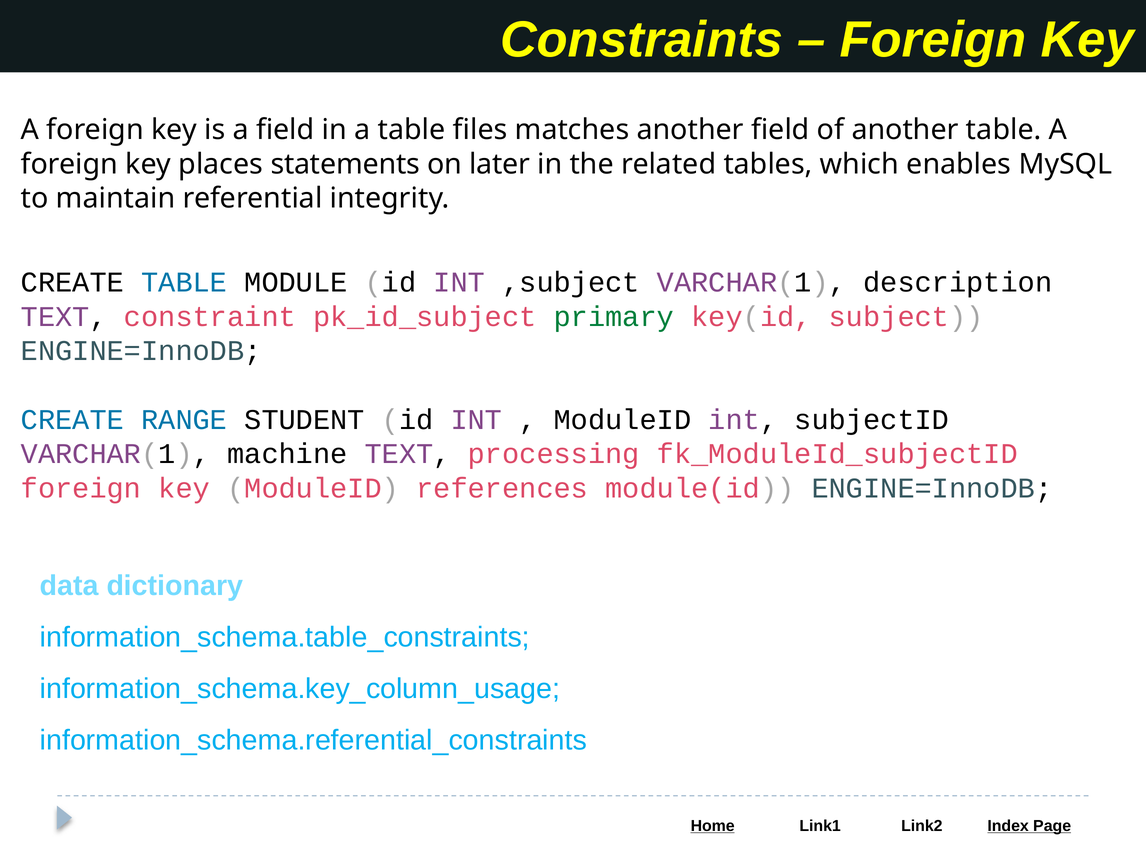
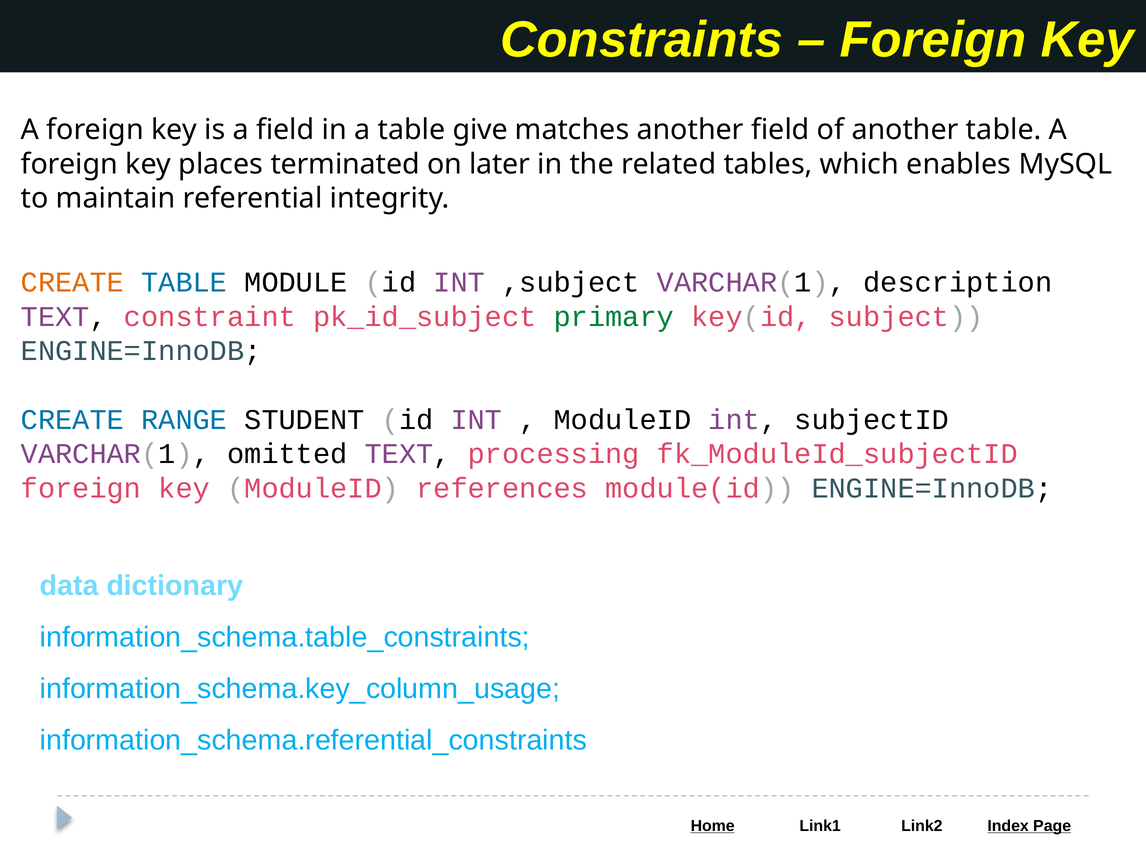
files: files -> give (480, 130)
statements: statements -> terminated (345, 164)
CREATE colour: black -> orange (72, 282)
machine: machine -> omitted (287, 454)
